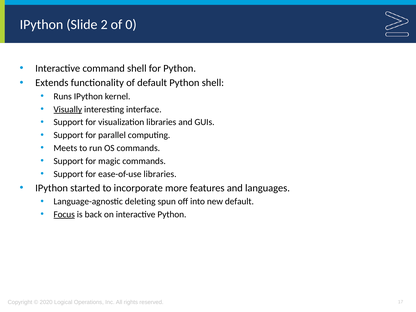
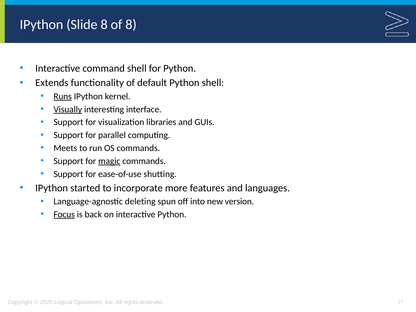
Slide 2: 2 -> 8 (104, 25)
of 0: 0 -> 8 (131, 25)
Runs underline: none -> present (63, 96)
magic underline: none -> present (109, 161)
ease-of-use libraries: libraries -> shutting (160, 174)
new default: default -> version (239, 202)
